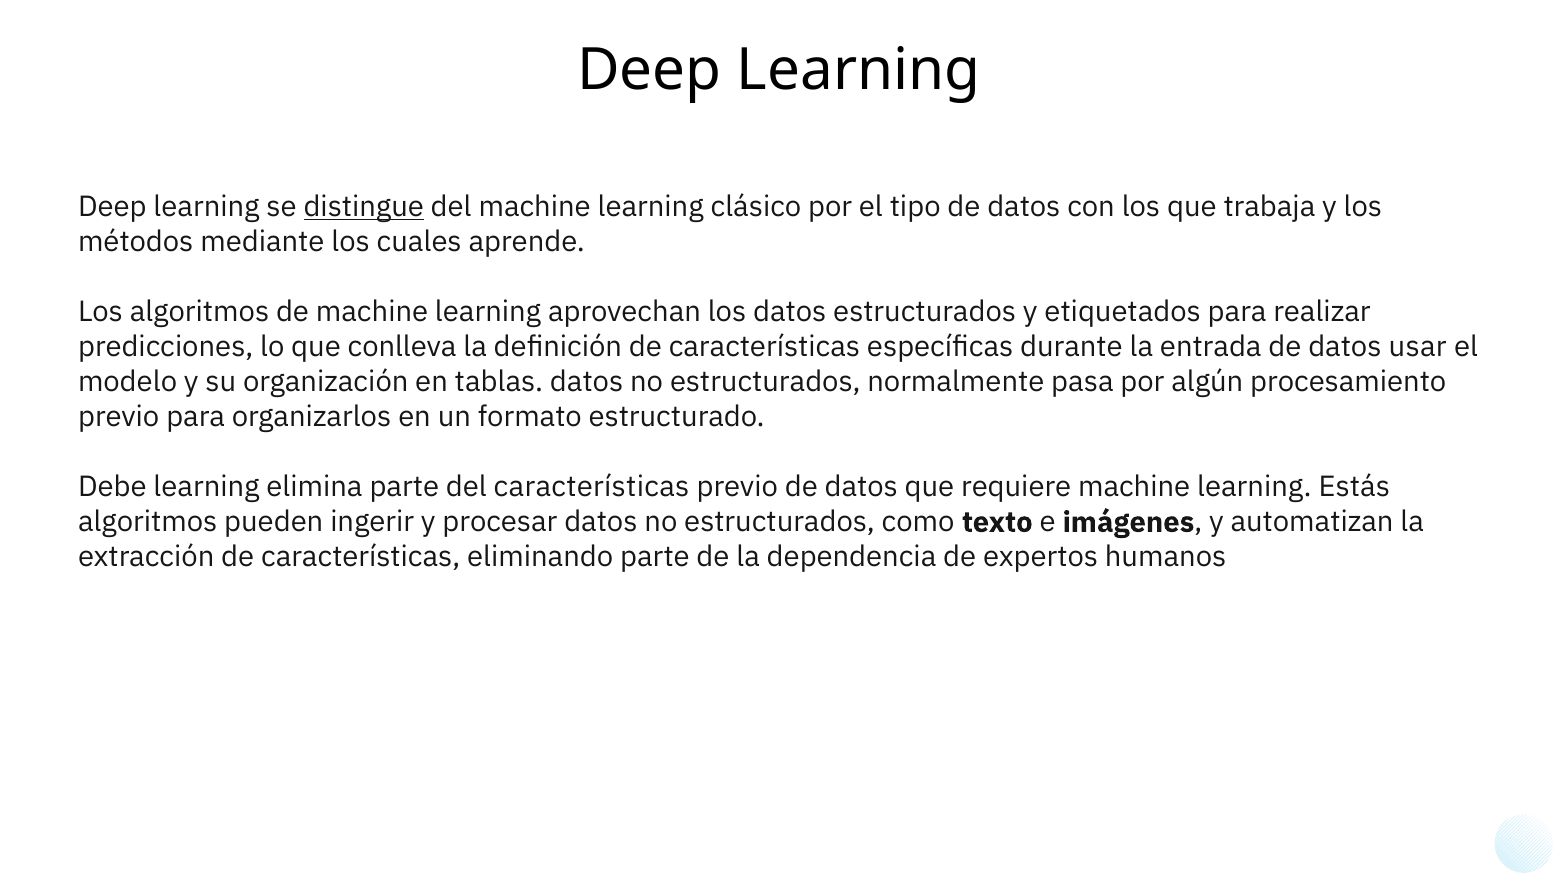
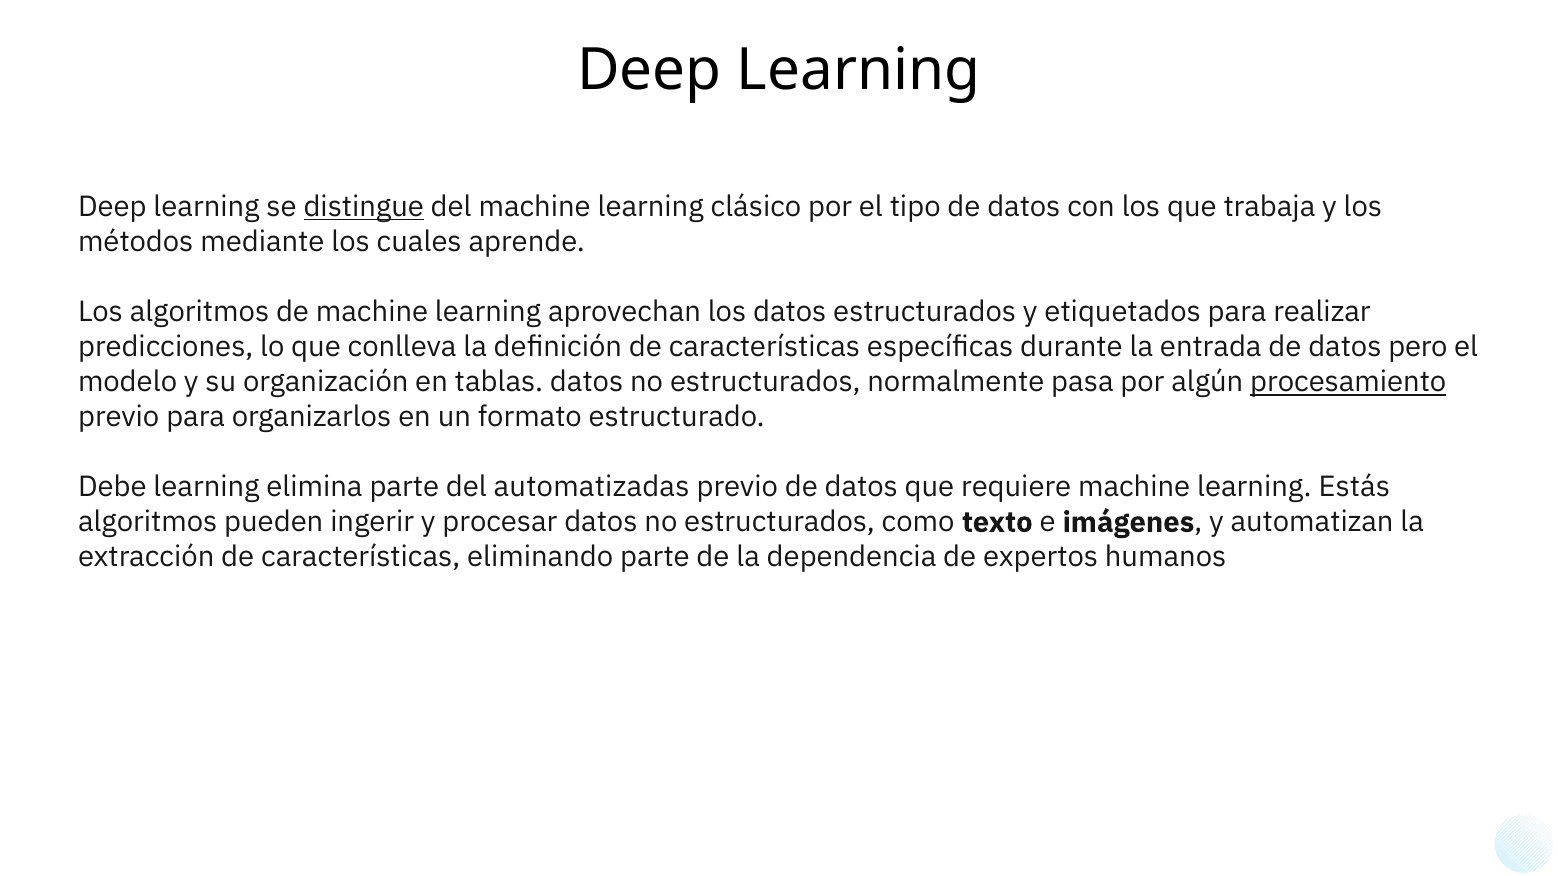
usar: usar -> pero (1418, 347)
procesamiento underline: none -> present (1348, 382)
del características: características -> automatizadas (592, 487)
